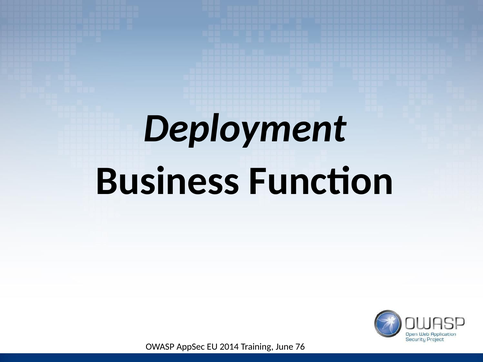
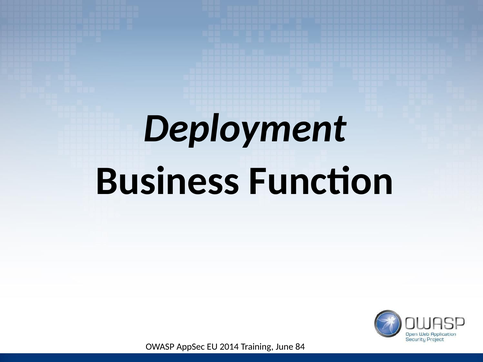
76: 76 -> 84 (300, 347)
